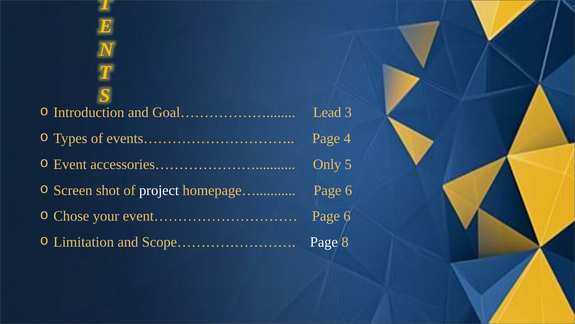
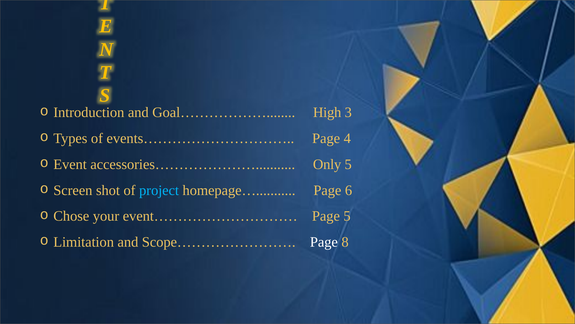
Lead: Lead -> High (327, 112)
project colour: white -> light blue (159, 190)
event………………………… Page 6: 6 -> 5 (347, 216)
